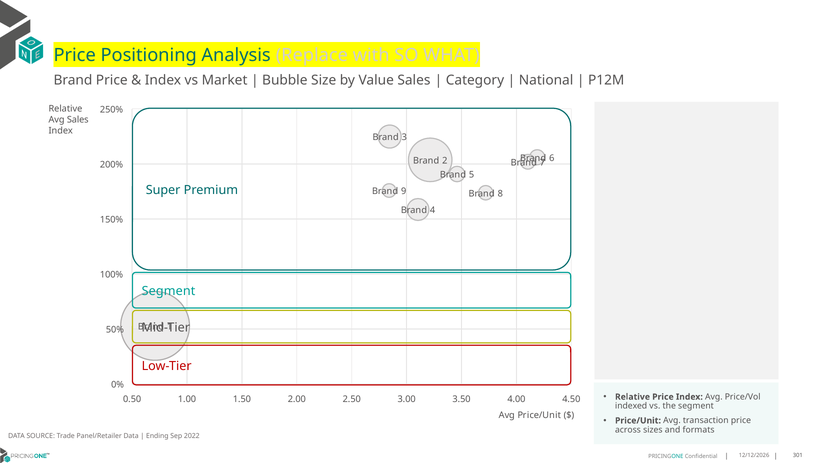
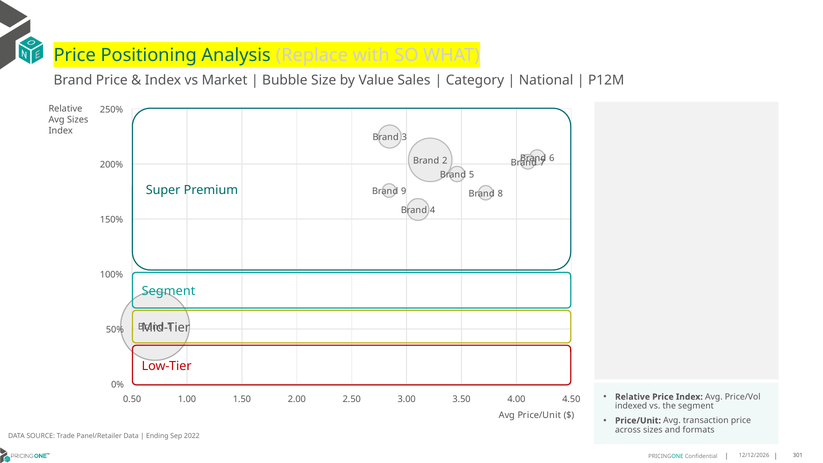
Avg Sales: Sales -> Sizes (78, 120)
